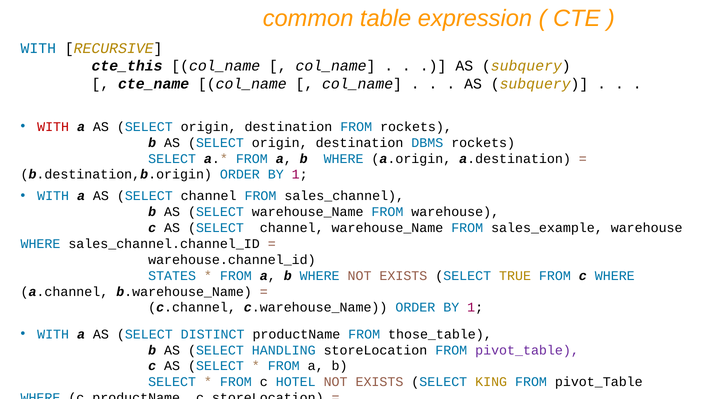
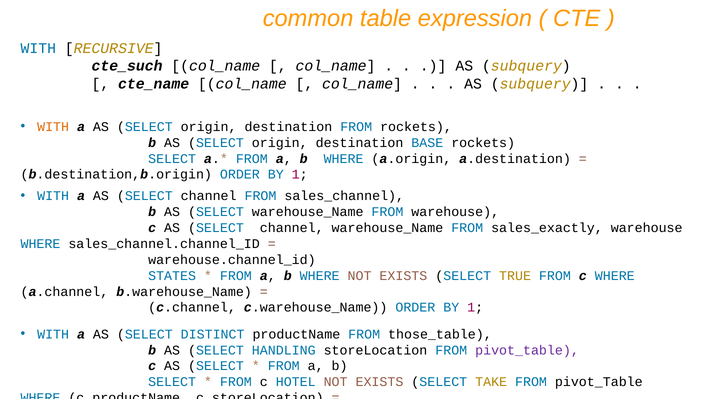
cte_this: cte_this -> cte_such (127, 66)
WITH colour: red -> orange (53, 127)
DBMS: DBMS -> BASE (427, 143)
sales_example: sales_example -> sales_exactly (547, 228)
KING: KING -> TAKE (491, 382)
